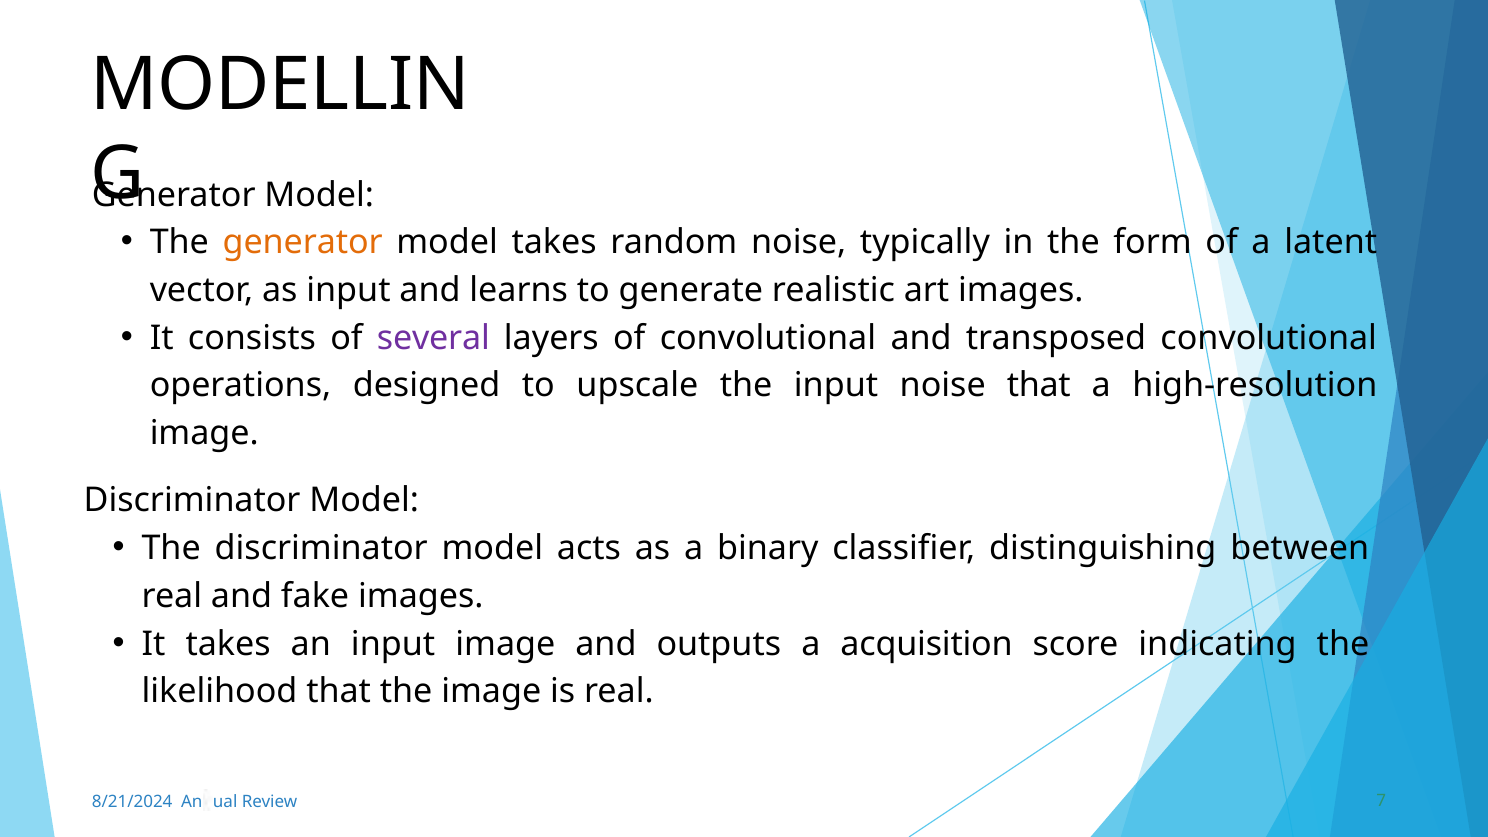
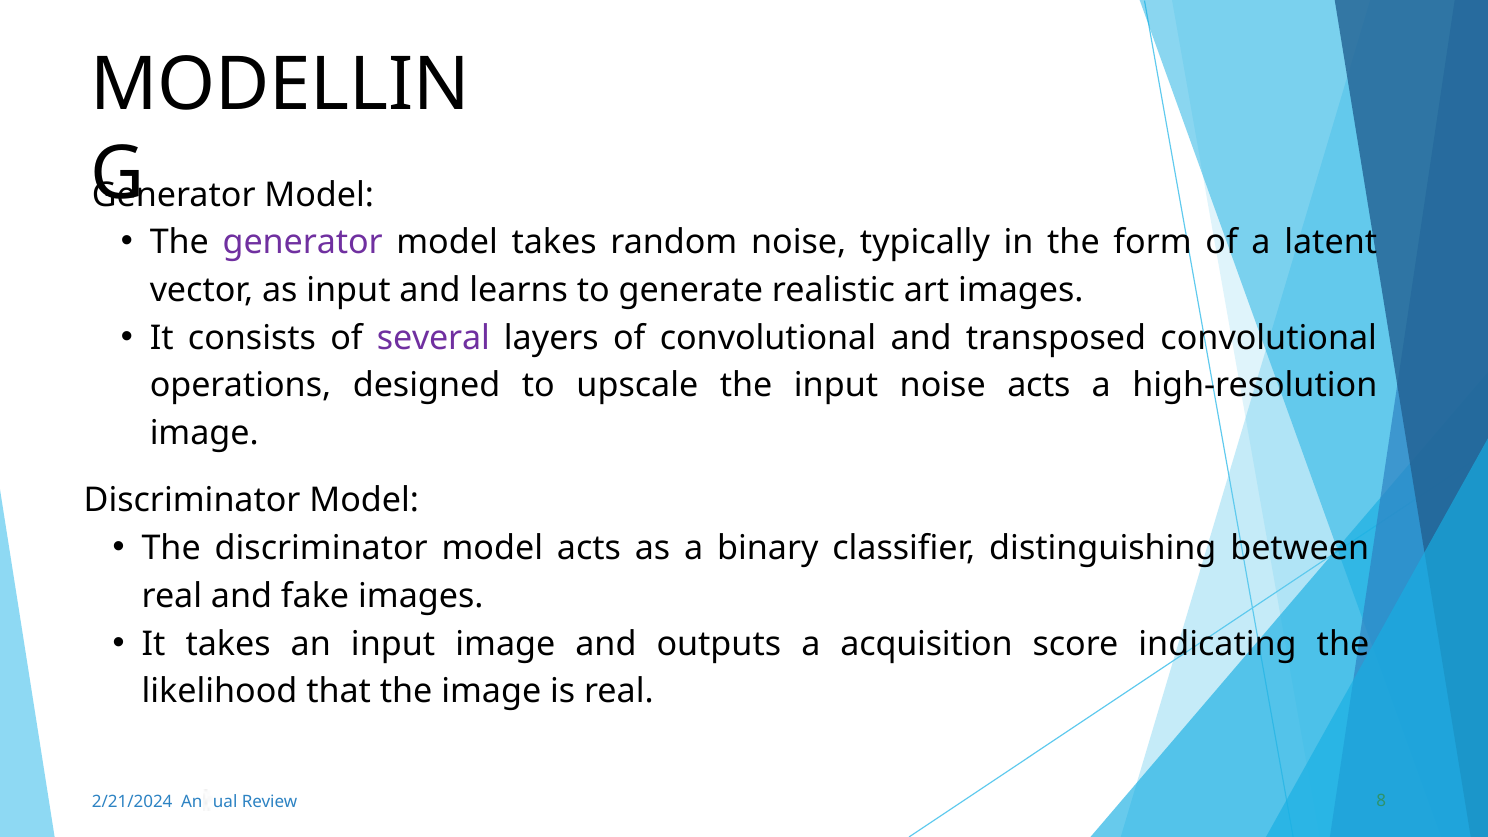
generator colour: orange -> purple (303, 242)
noise that: that -> acts (1039, 386)
8/21/2024: 8/21/2024 -> 2/21/2024 (132, 802)
7: 7 -> 8 (1381, 801)
